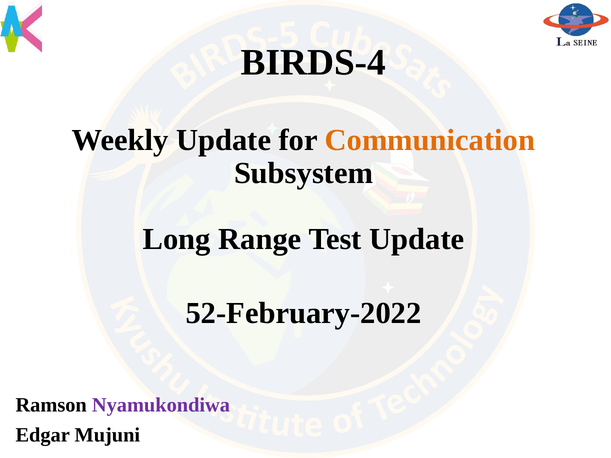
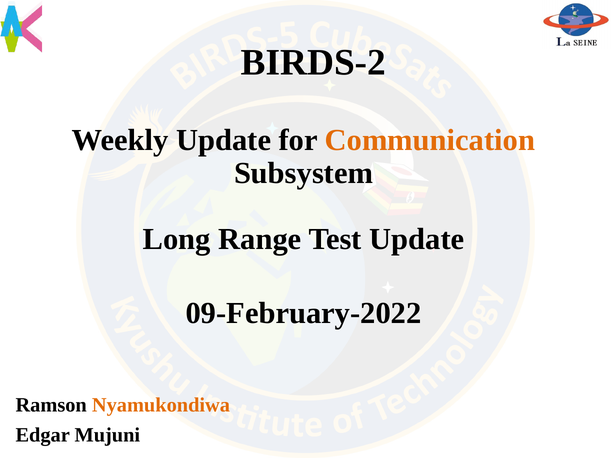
BIRDS-4: BIRDS-4 -> BIRDS-2 (313, 63)
52-February-2022: 52-February-2022 -> 09-February-2022 (304, 314)
Nyamukondiwa colour: purple -> orange (161, 405)
